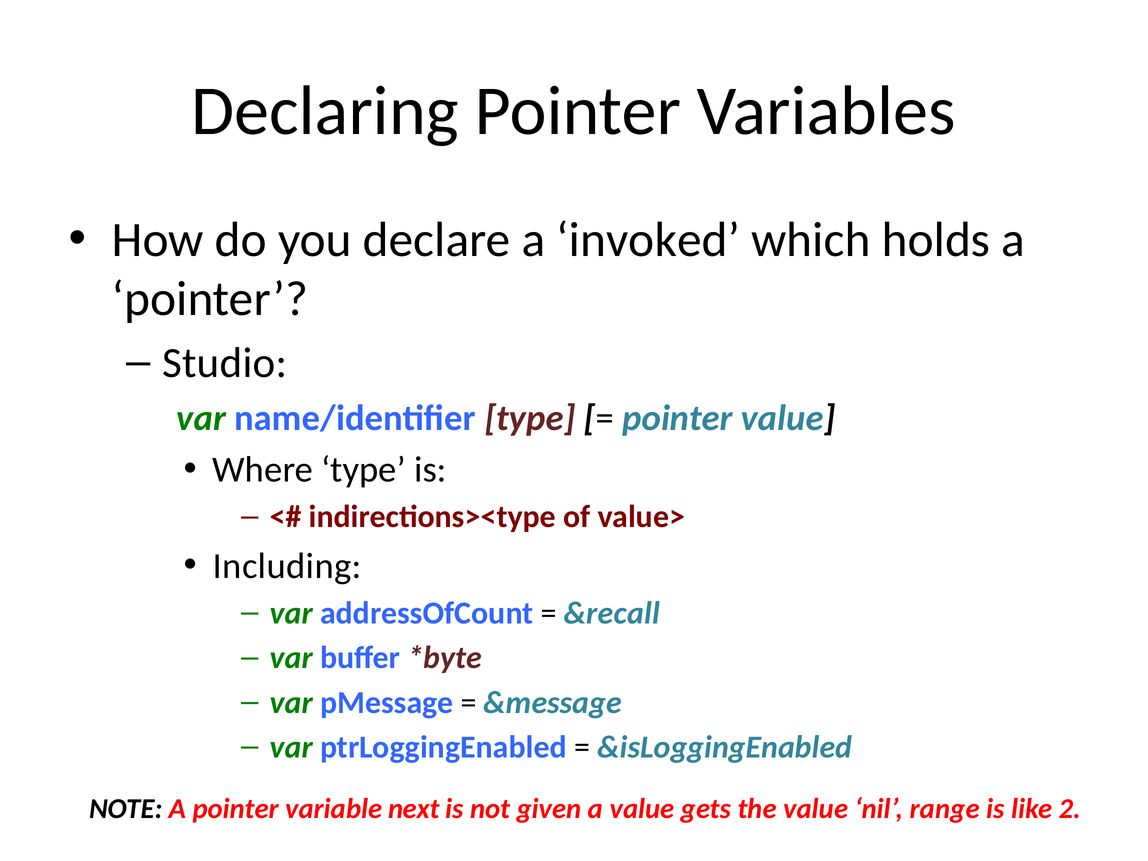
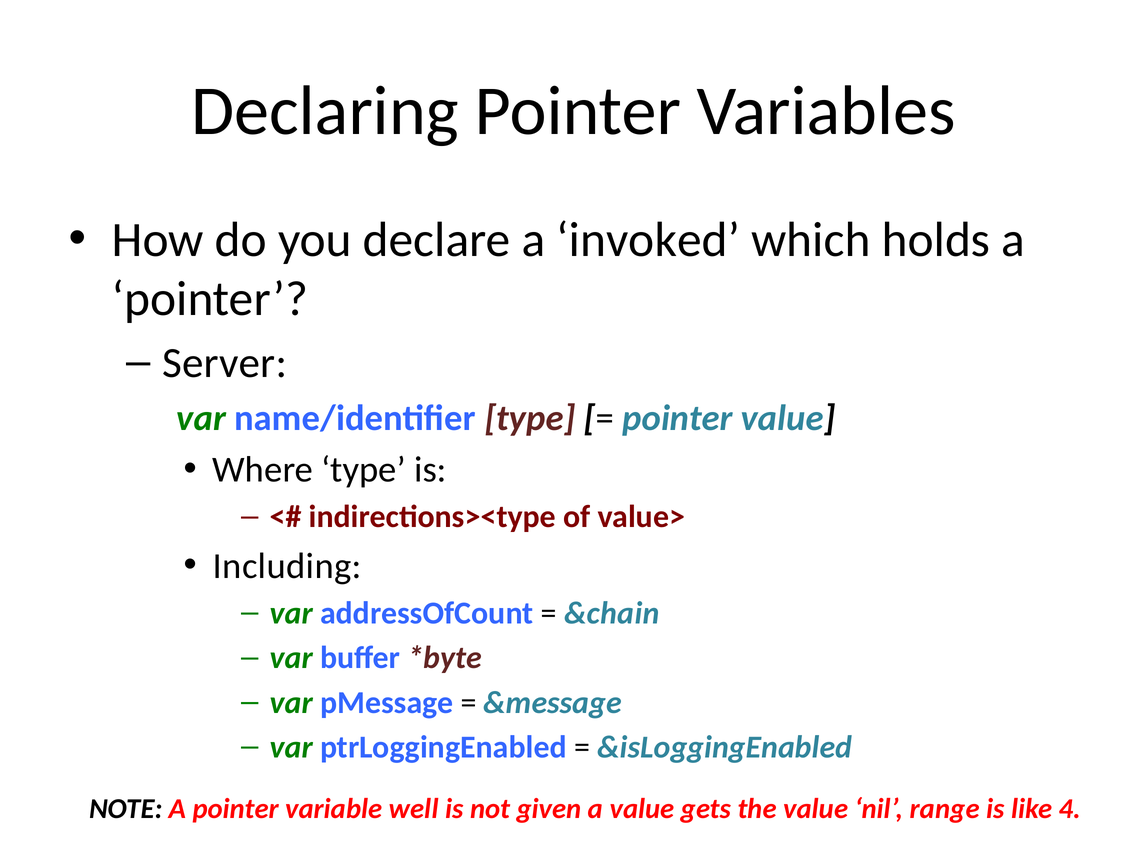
Studio: Studio -> Server (225, 363)
&recall: &recall -> &chain (612, 613)
next: next -> well (414, 809)
2: 2 -> 4 (1070, 809)
